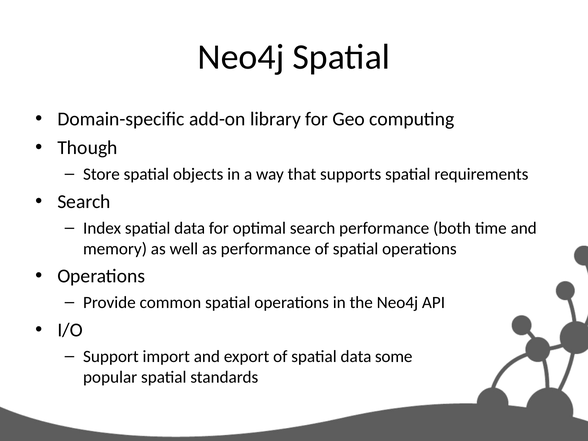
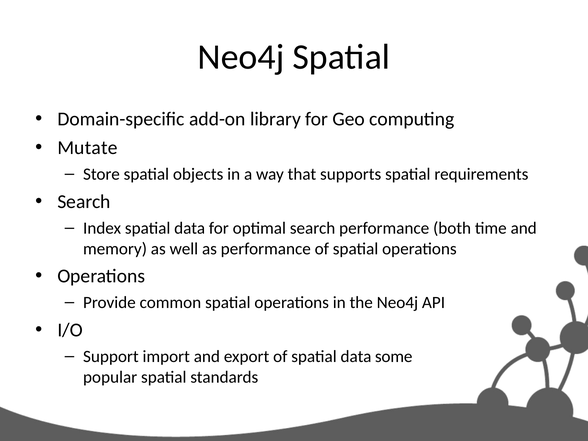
Though: Though -> Mutate (87, 148)
